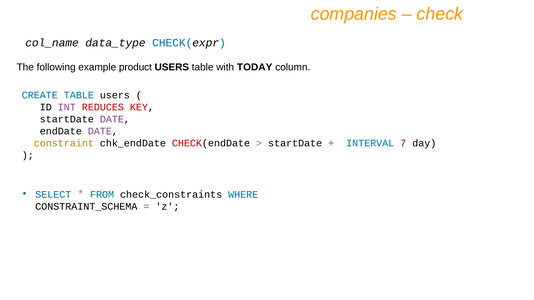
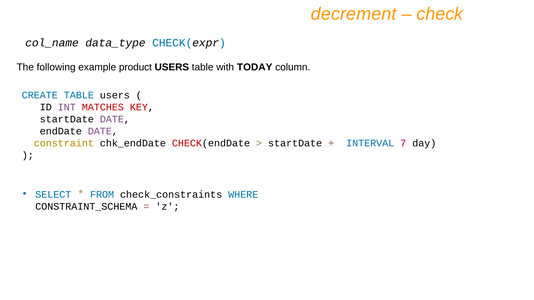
companies: companies -> decrement (354, 14)
REDUCES: REDUCES -> MATCHES (103, 107)
